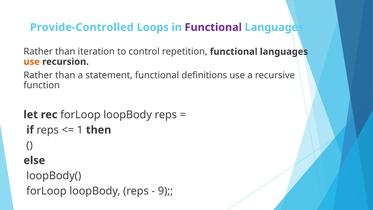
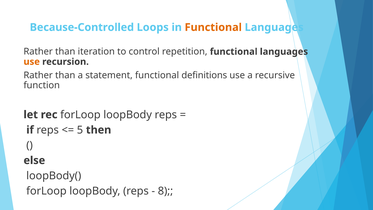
Provide-Controlled: Provide-Controlled -> Because-Controlled (82, 27)
Functional colour: purple -> orange (213, 27)
1: 1 -> 5 (80, 130)
9: 9 -> 8 (165, 191)
